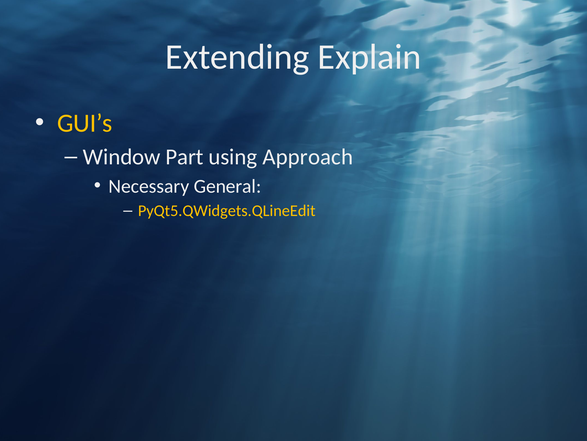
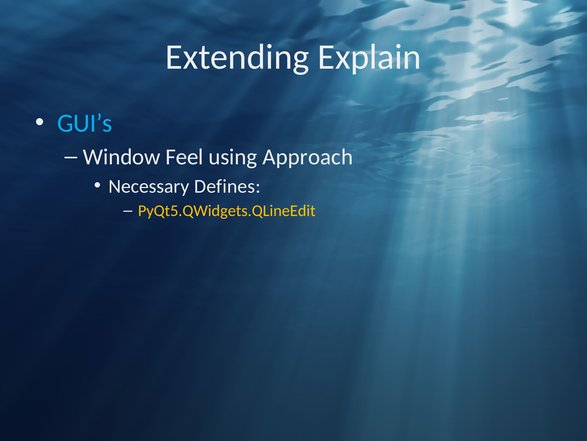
GUI’s colour: yellow -> light blue (85, 123)
Part: Part -> Feel (185, 157)
General: General -> Defines (227, 186)
